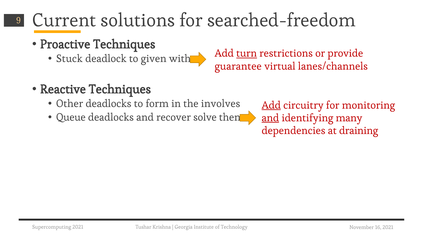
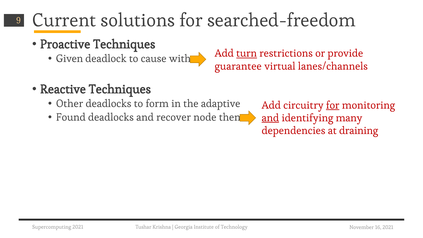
Stuck: Stuck -> Given (69, 59)
given: given -> cause (154, 59)
involves: involves -> adaptive (221, 104)
Add underline: present -> none (271, 105)
for underline: none -> present (333, 105)
Queue: Queue -> Found (71, 117)
solve: solve -> node (205, 117)
